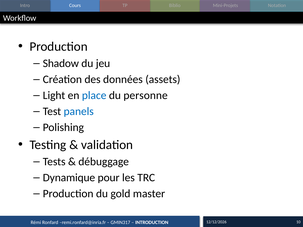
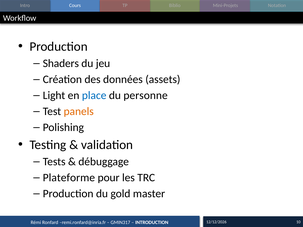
Shadow: Shadow -> Shaders (61, 63)
panels colour: blue -> orange (79, 112)
Dynamique: Dynamique -> Plateforme (69, 178)
